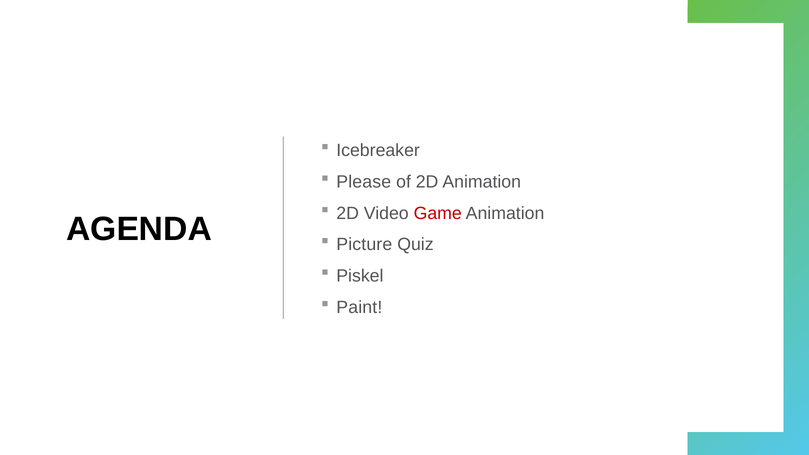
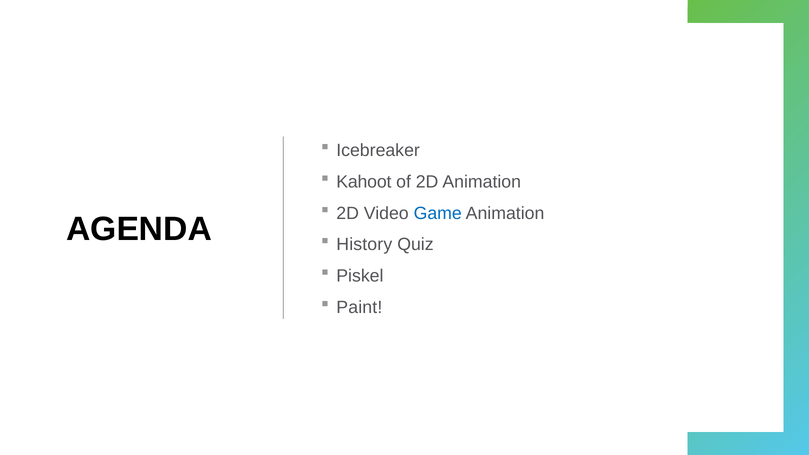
Please: Please -> Kahoot (364, 182)
Game colour: red -> blue (438, 213)
Picture: Picture -> History (364, 245)
